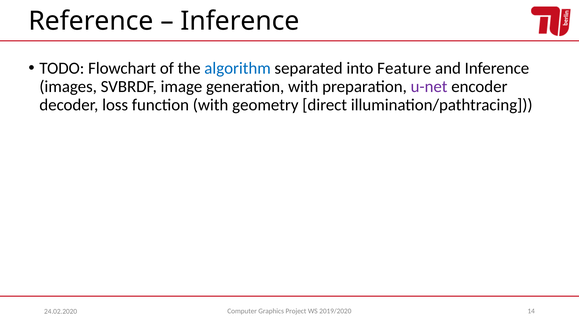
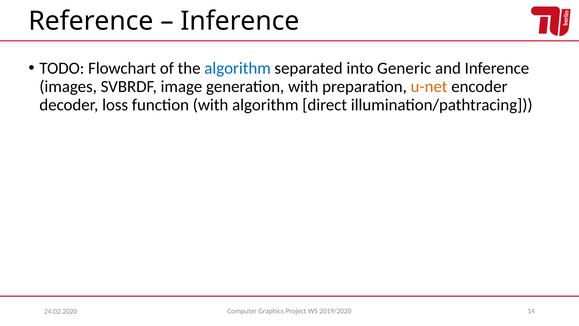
Feature: Feature -> Generic (404, 68)
u-net colour: purple -> orange (429, 86)
with geometry: geometry -> algorithm (265, 105)
